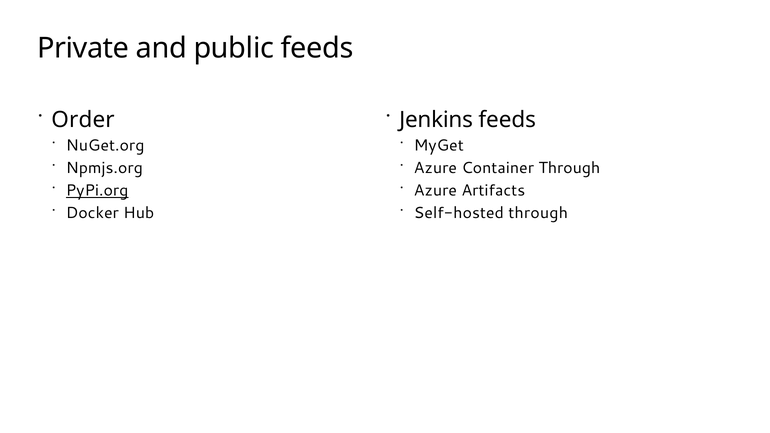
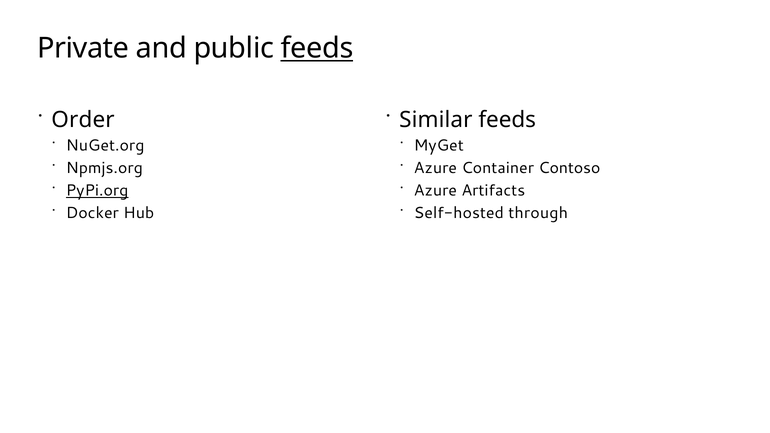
feeds underline: none -> present (317, 48)
Jenkins: Jenkins -> Similar (436, 120)
Container Through: Through -> Contoso (569, 168)
